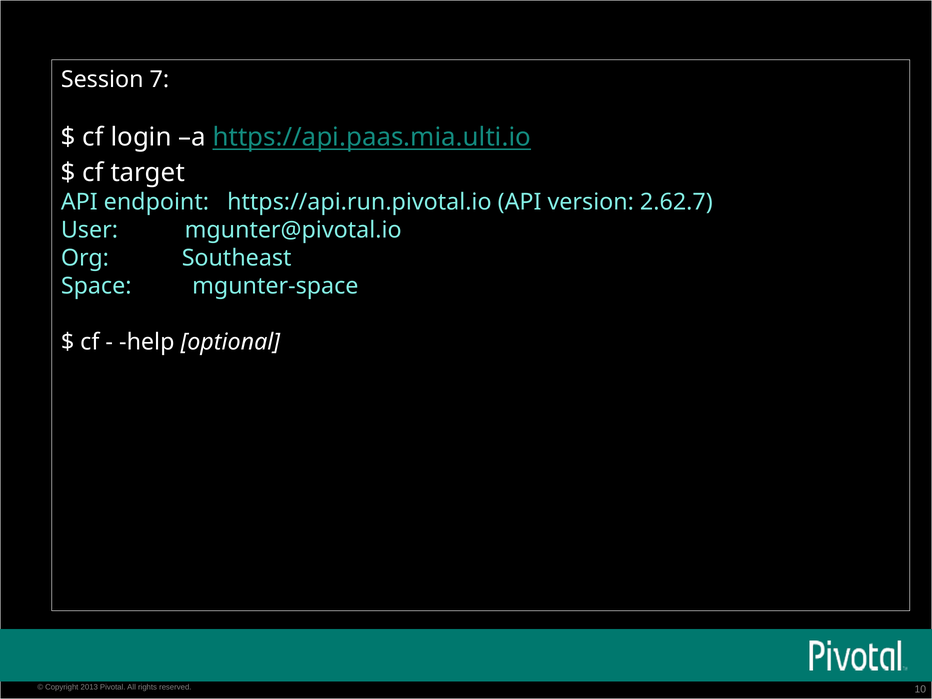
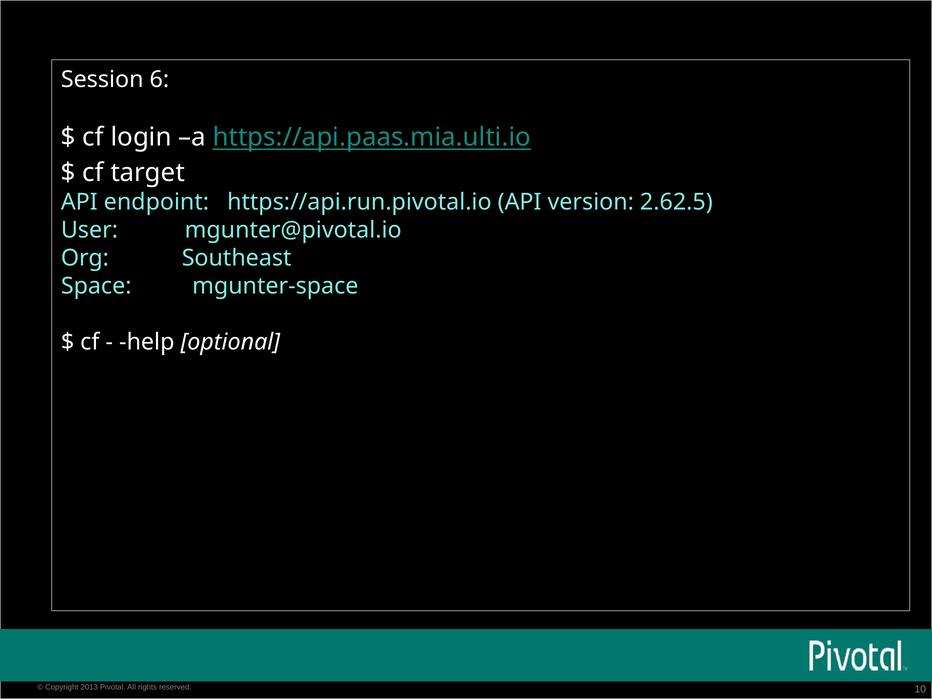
7: 7 -> 6 (159, 80)
2.62.7: 2.62.7 -> 2.62.5 (676, 202)
